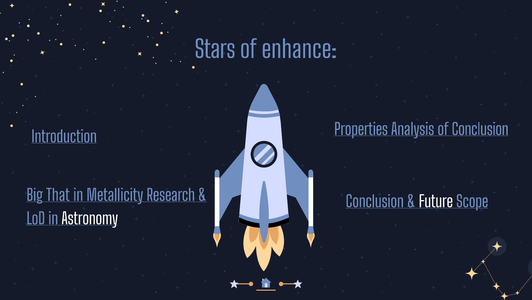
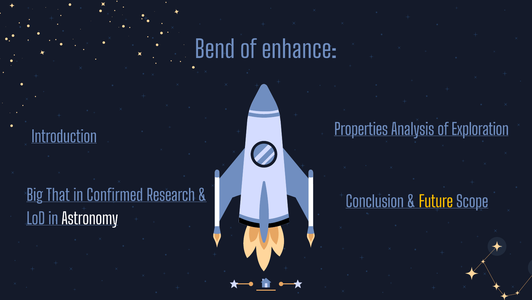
Stars: Stars -> Bend (215, 50)
of Conclusion: Conclusion -> Exploration (480, 129)
Metallicity: Metallicity -> Confirmed (115, 195)
Future colour: white -> yellow (436, 201)
